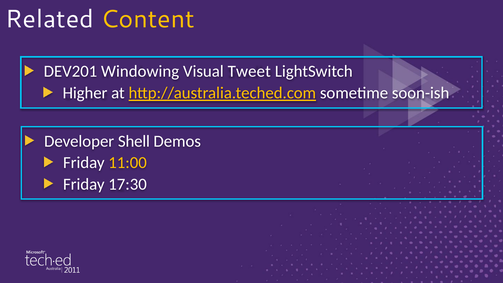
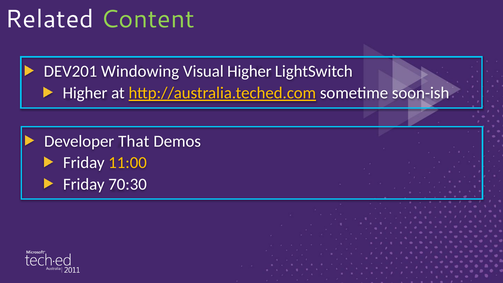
Content colour: yellow -> light green (148, 19)
Visual Tweet: Tweet -> Higher (249, 71)
Shell: Shell -> That (134, 141)
17:30: 17:30 -> 70:30 (128, 184)
